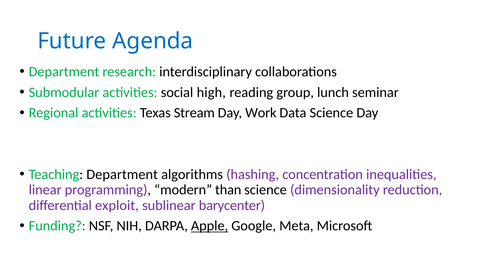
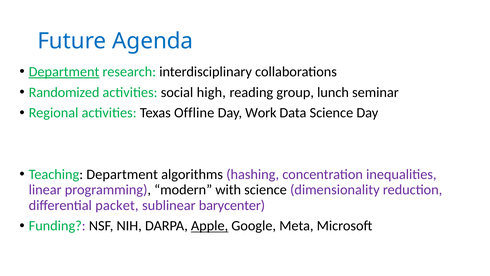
Department underline: none -> present (64, 72)
Submodular: Submodular -> Randomized (64, 92)
Stream: Stream -> Offline (194, 113)
than: than -> with (228, 190)
exploit: exploit -> packet (117, 205)
